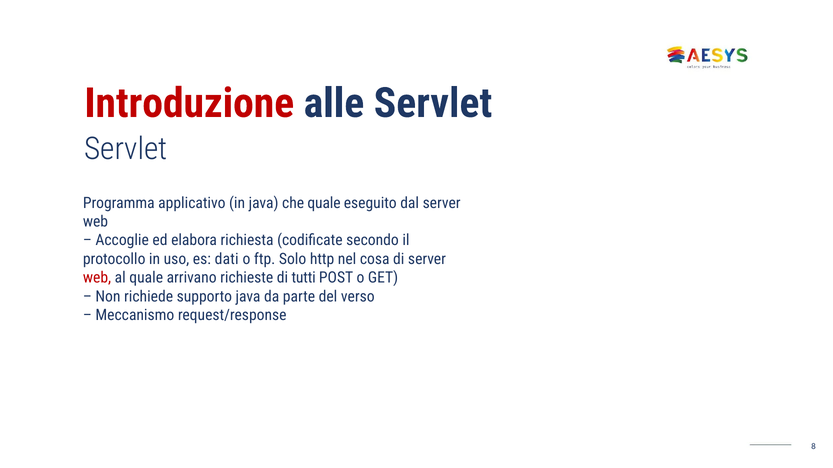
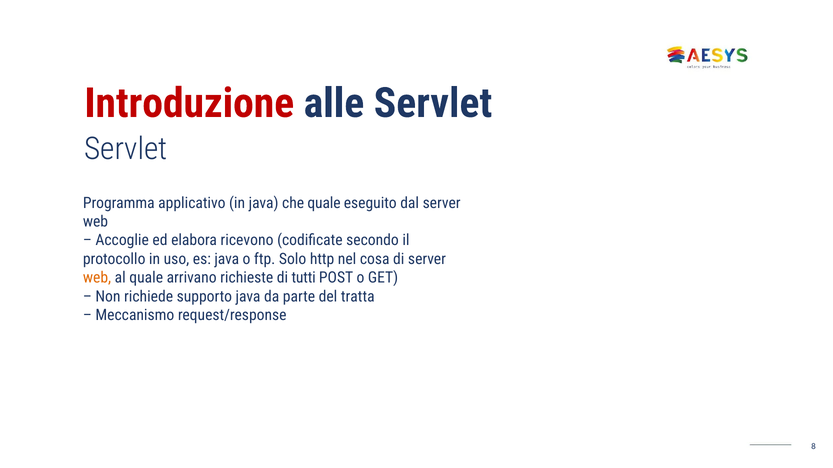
richiesta: richiesta -> ricevono (247, 241)
es dati: dati -> java (227, 259)
web colour: red -> orange (97, 278)
verso: verso -> tratta (358, 297)
